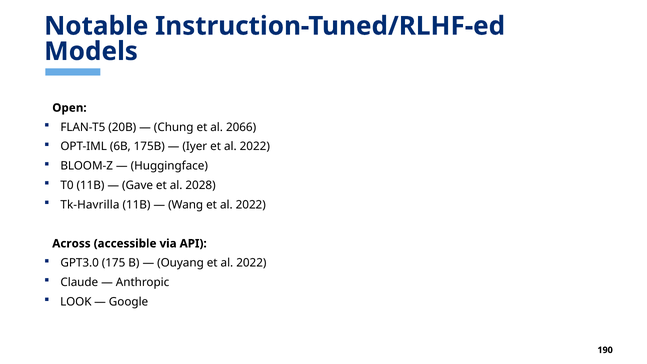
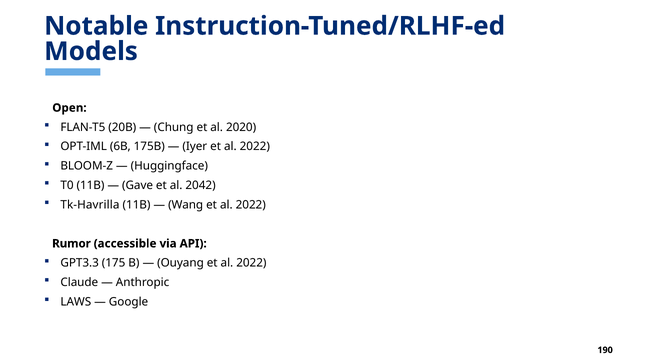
2066: 2066 -> 2020 (241, 127)
2028: 2028 -> 2042 (201, 185)
Across: Across -> Rumor (71, 244)
GPT3.0: GPT3.0 -> GPT3.3 (80, 263)
LOOK: LOOK -> LAWS (76, 302)
